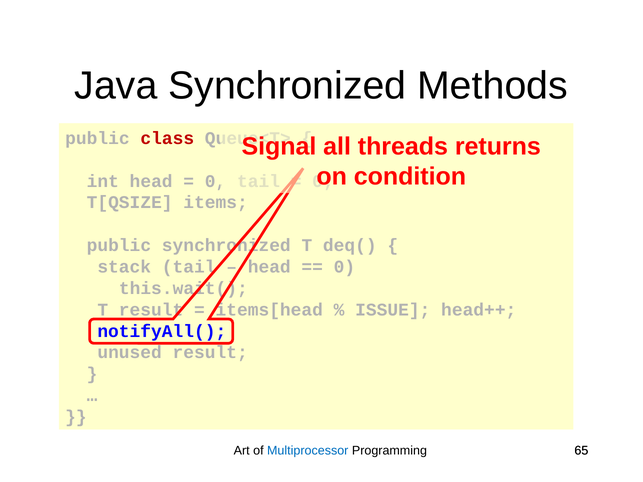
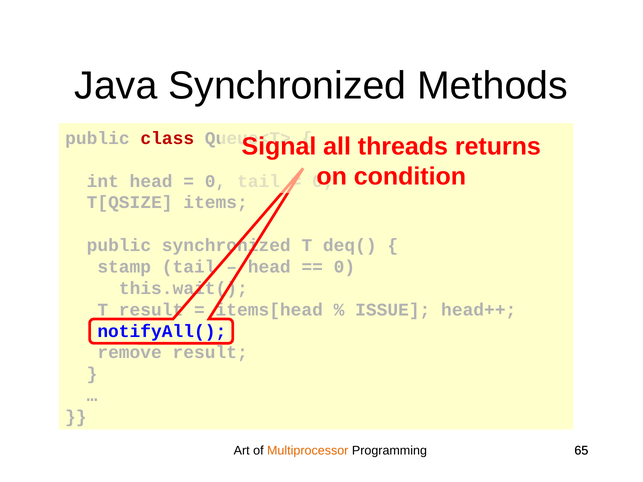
stack: stack -> stamp (124, 267)
unused: unused -> remove (130, 353)
Multiprocessor colour: blue -> orange (308, 451)
